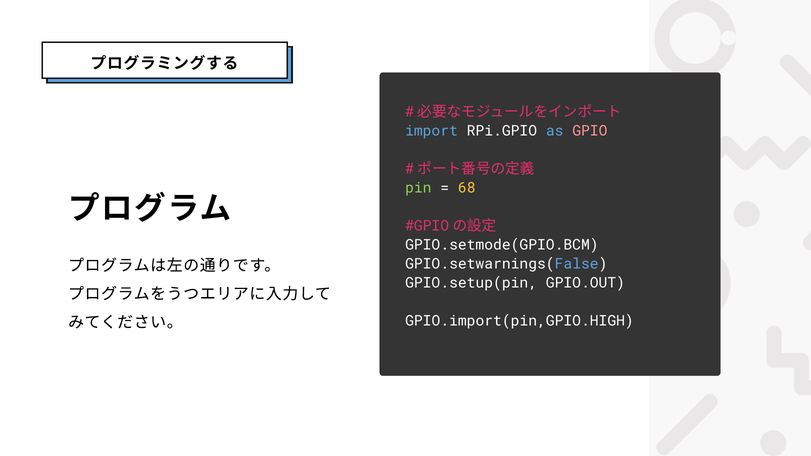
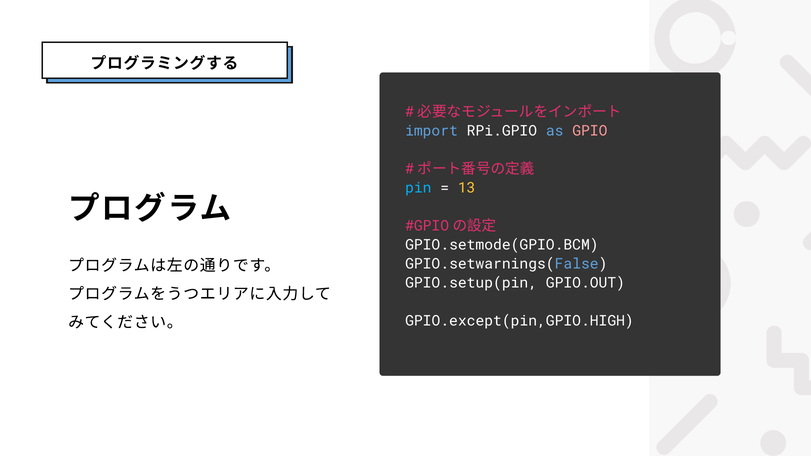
pin colour: light green -> light blue (418, 188)
68: 68 -> 13 (467, 188)
GPIO.import(pin,GPIO.HIGH: GPIO.import(pin,GPIO.HIGH -> GPIO.except(pin,GPIO.HIGH (519, 321)
